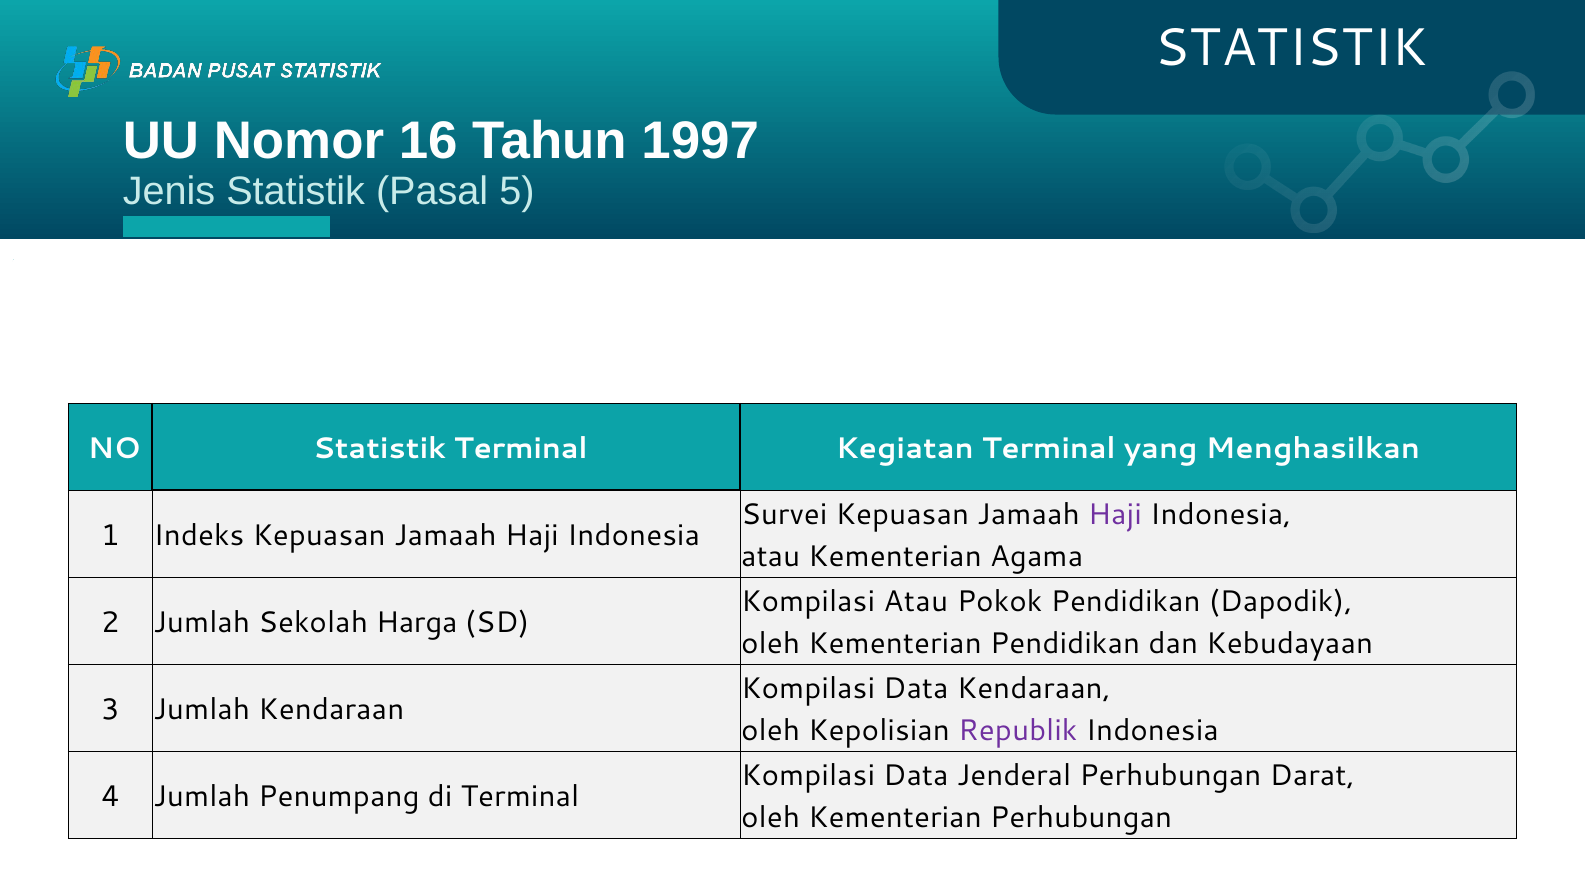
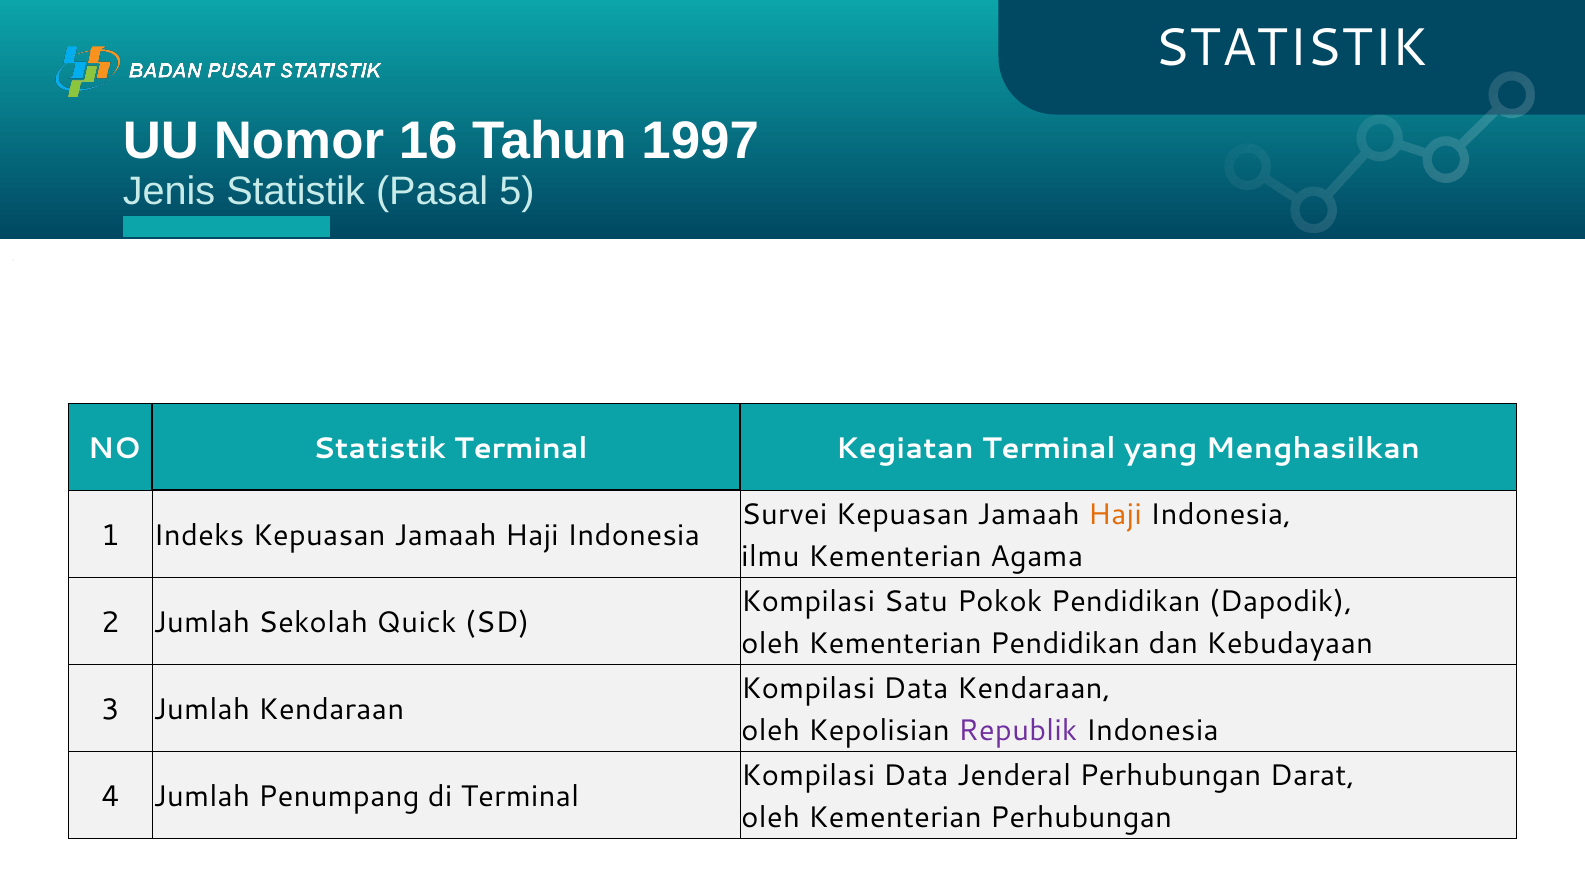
Haji colour: purple -> orange (1115, 515)
atau: atau -> ilmu (770, 557)
Kompilasi Atau: Atau -> Satu (916, 602)
Harga: Harga -> Quick (416, 623)
